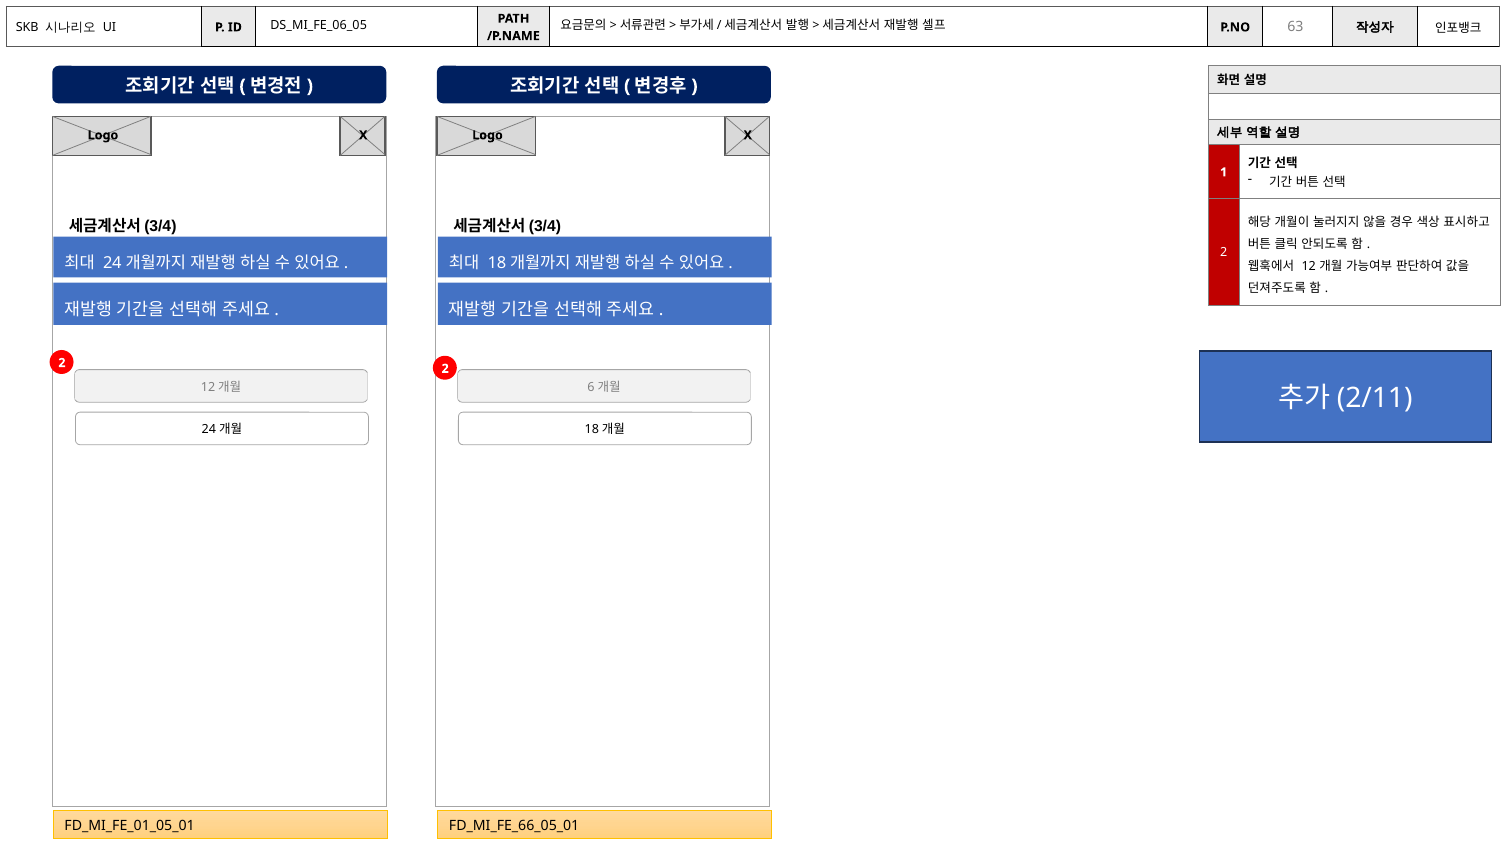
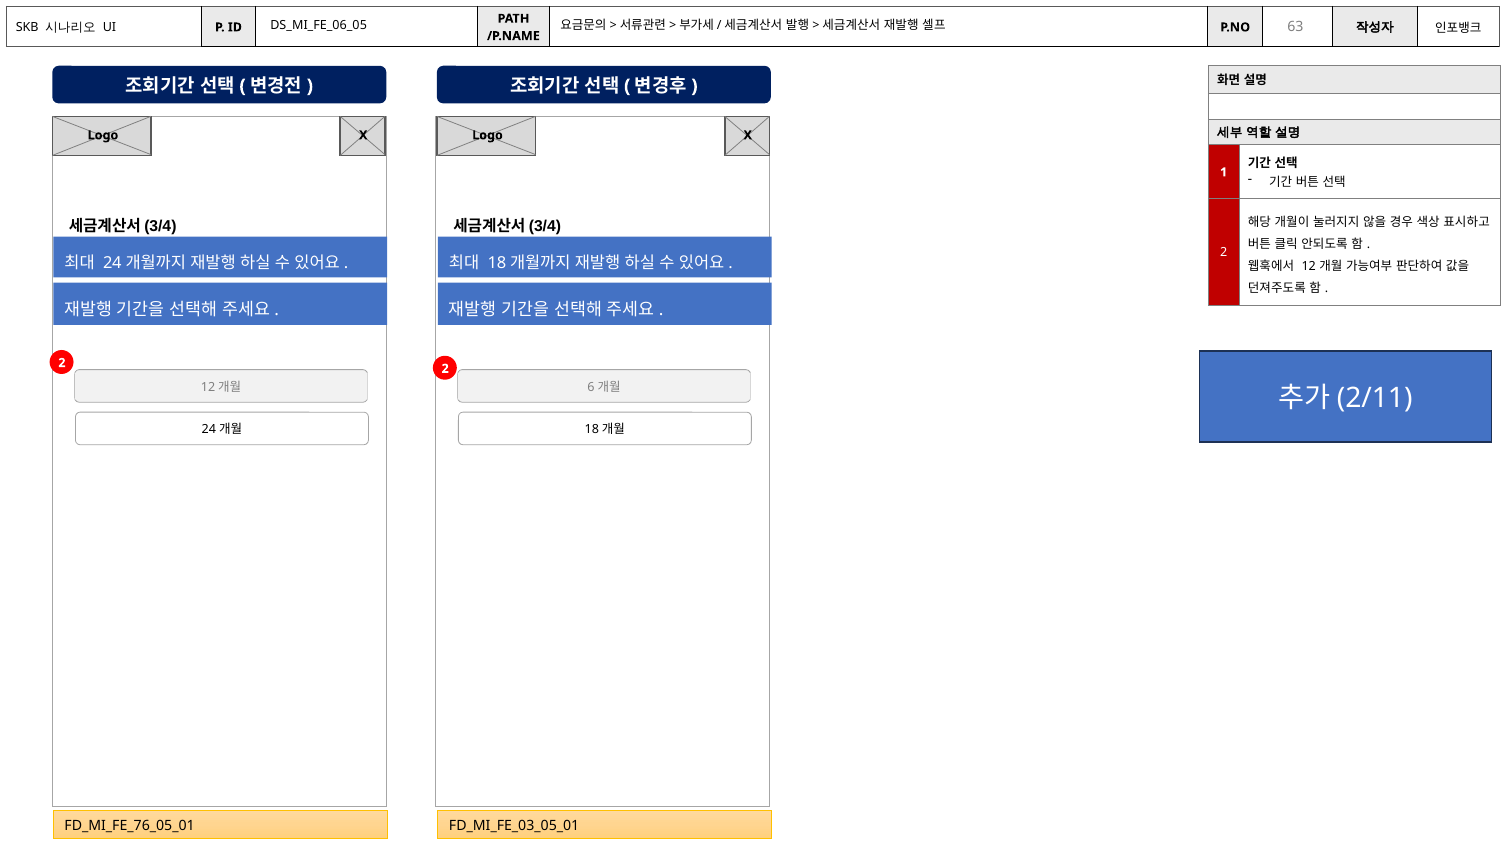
FD_MI_FE_01_05_01: FD_MI_FE_01_05_01 -> FD_MI_FE_76_05_01 (130, 826)
FD_MI_FE_66_05_01: FD_MI_FE_66_05_01 -> FD_MI_FE_03_05_01 (514, 826)
